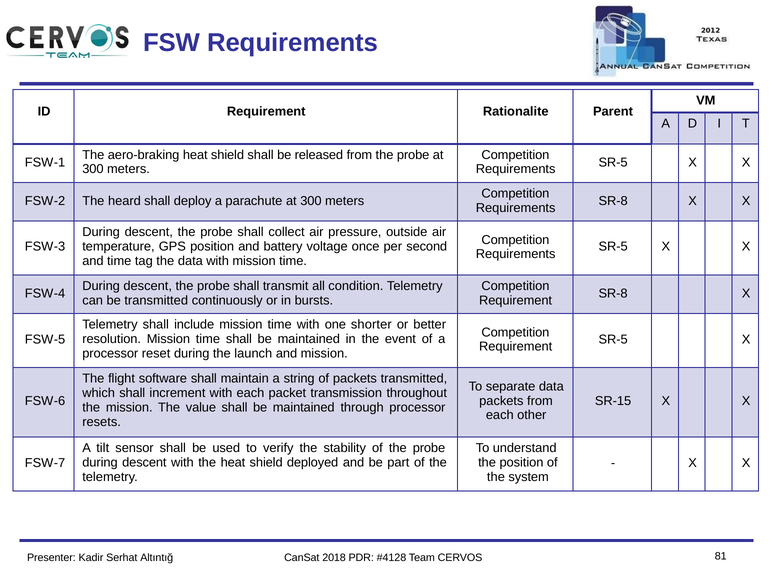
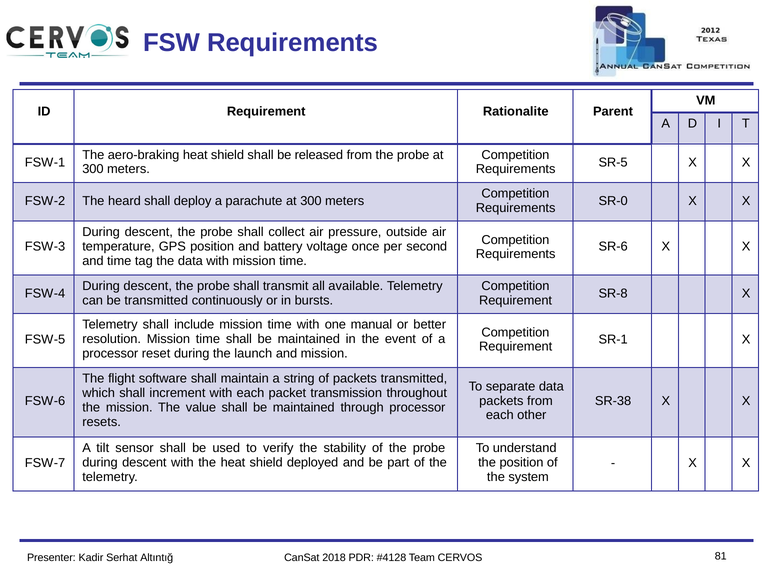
SR-8: SR-8 -> SR-0 (613, 201)
SR-5: SR-5 -> SR-6 (613, 247)
condition: condition -> available (356, 286)
shorter: shorter -> manual (371, 325)
SR-5: SR-5 -> SR-1 (613, 340)
SR-15: SR-15 -> SR-38 (613, 402)
